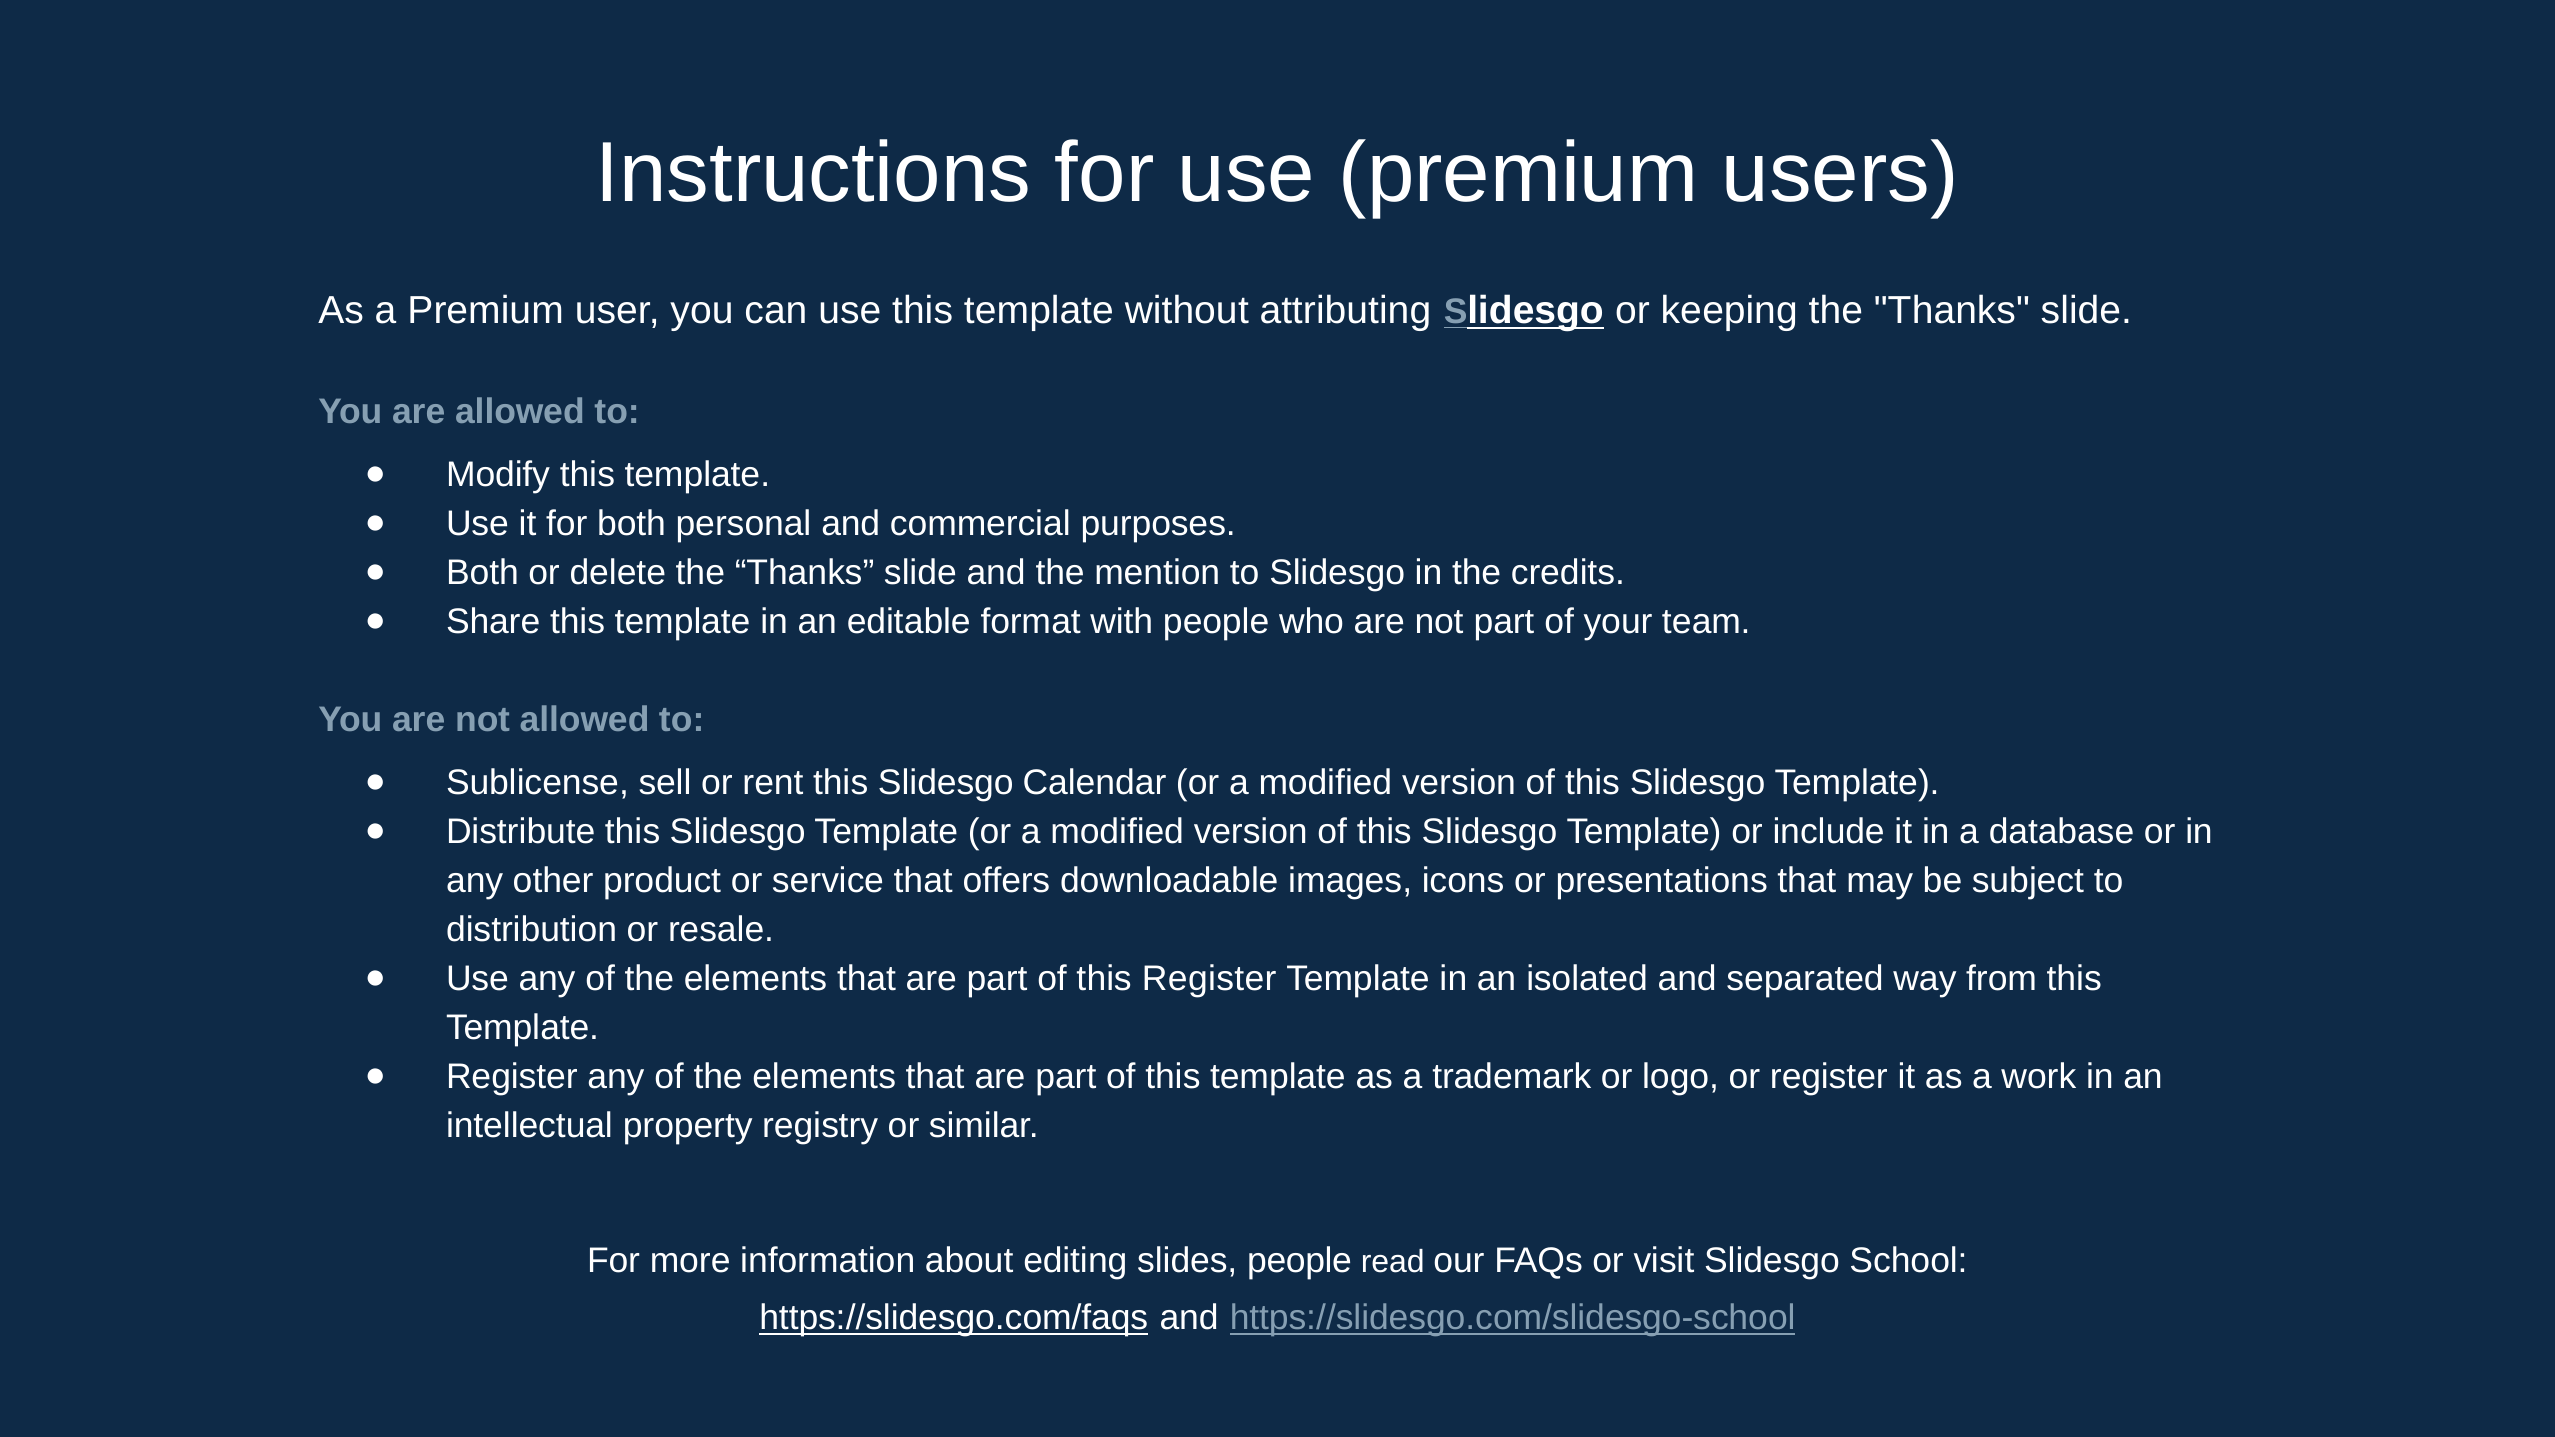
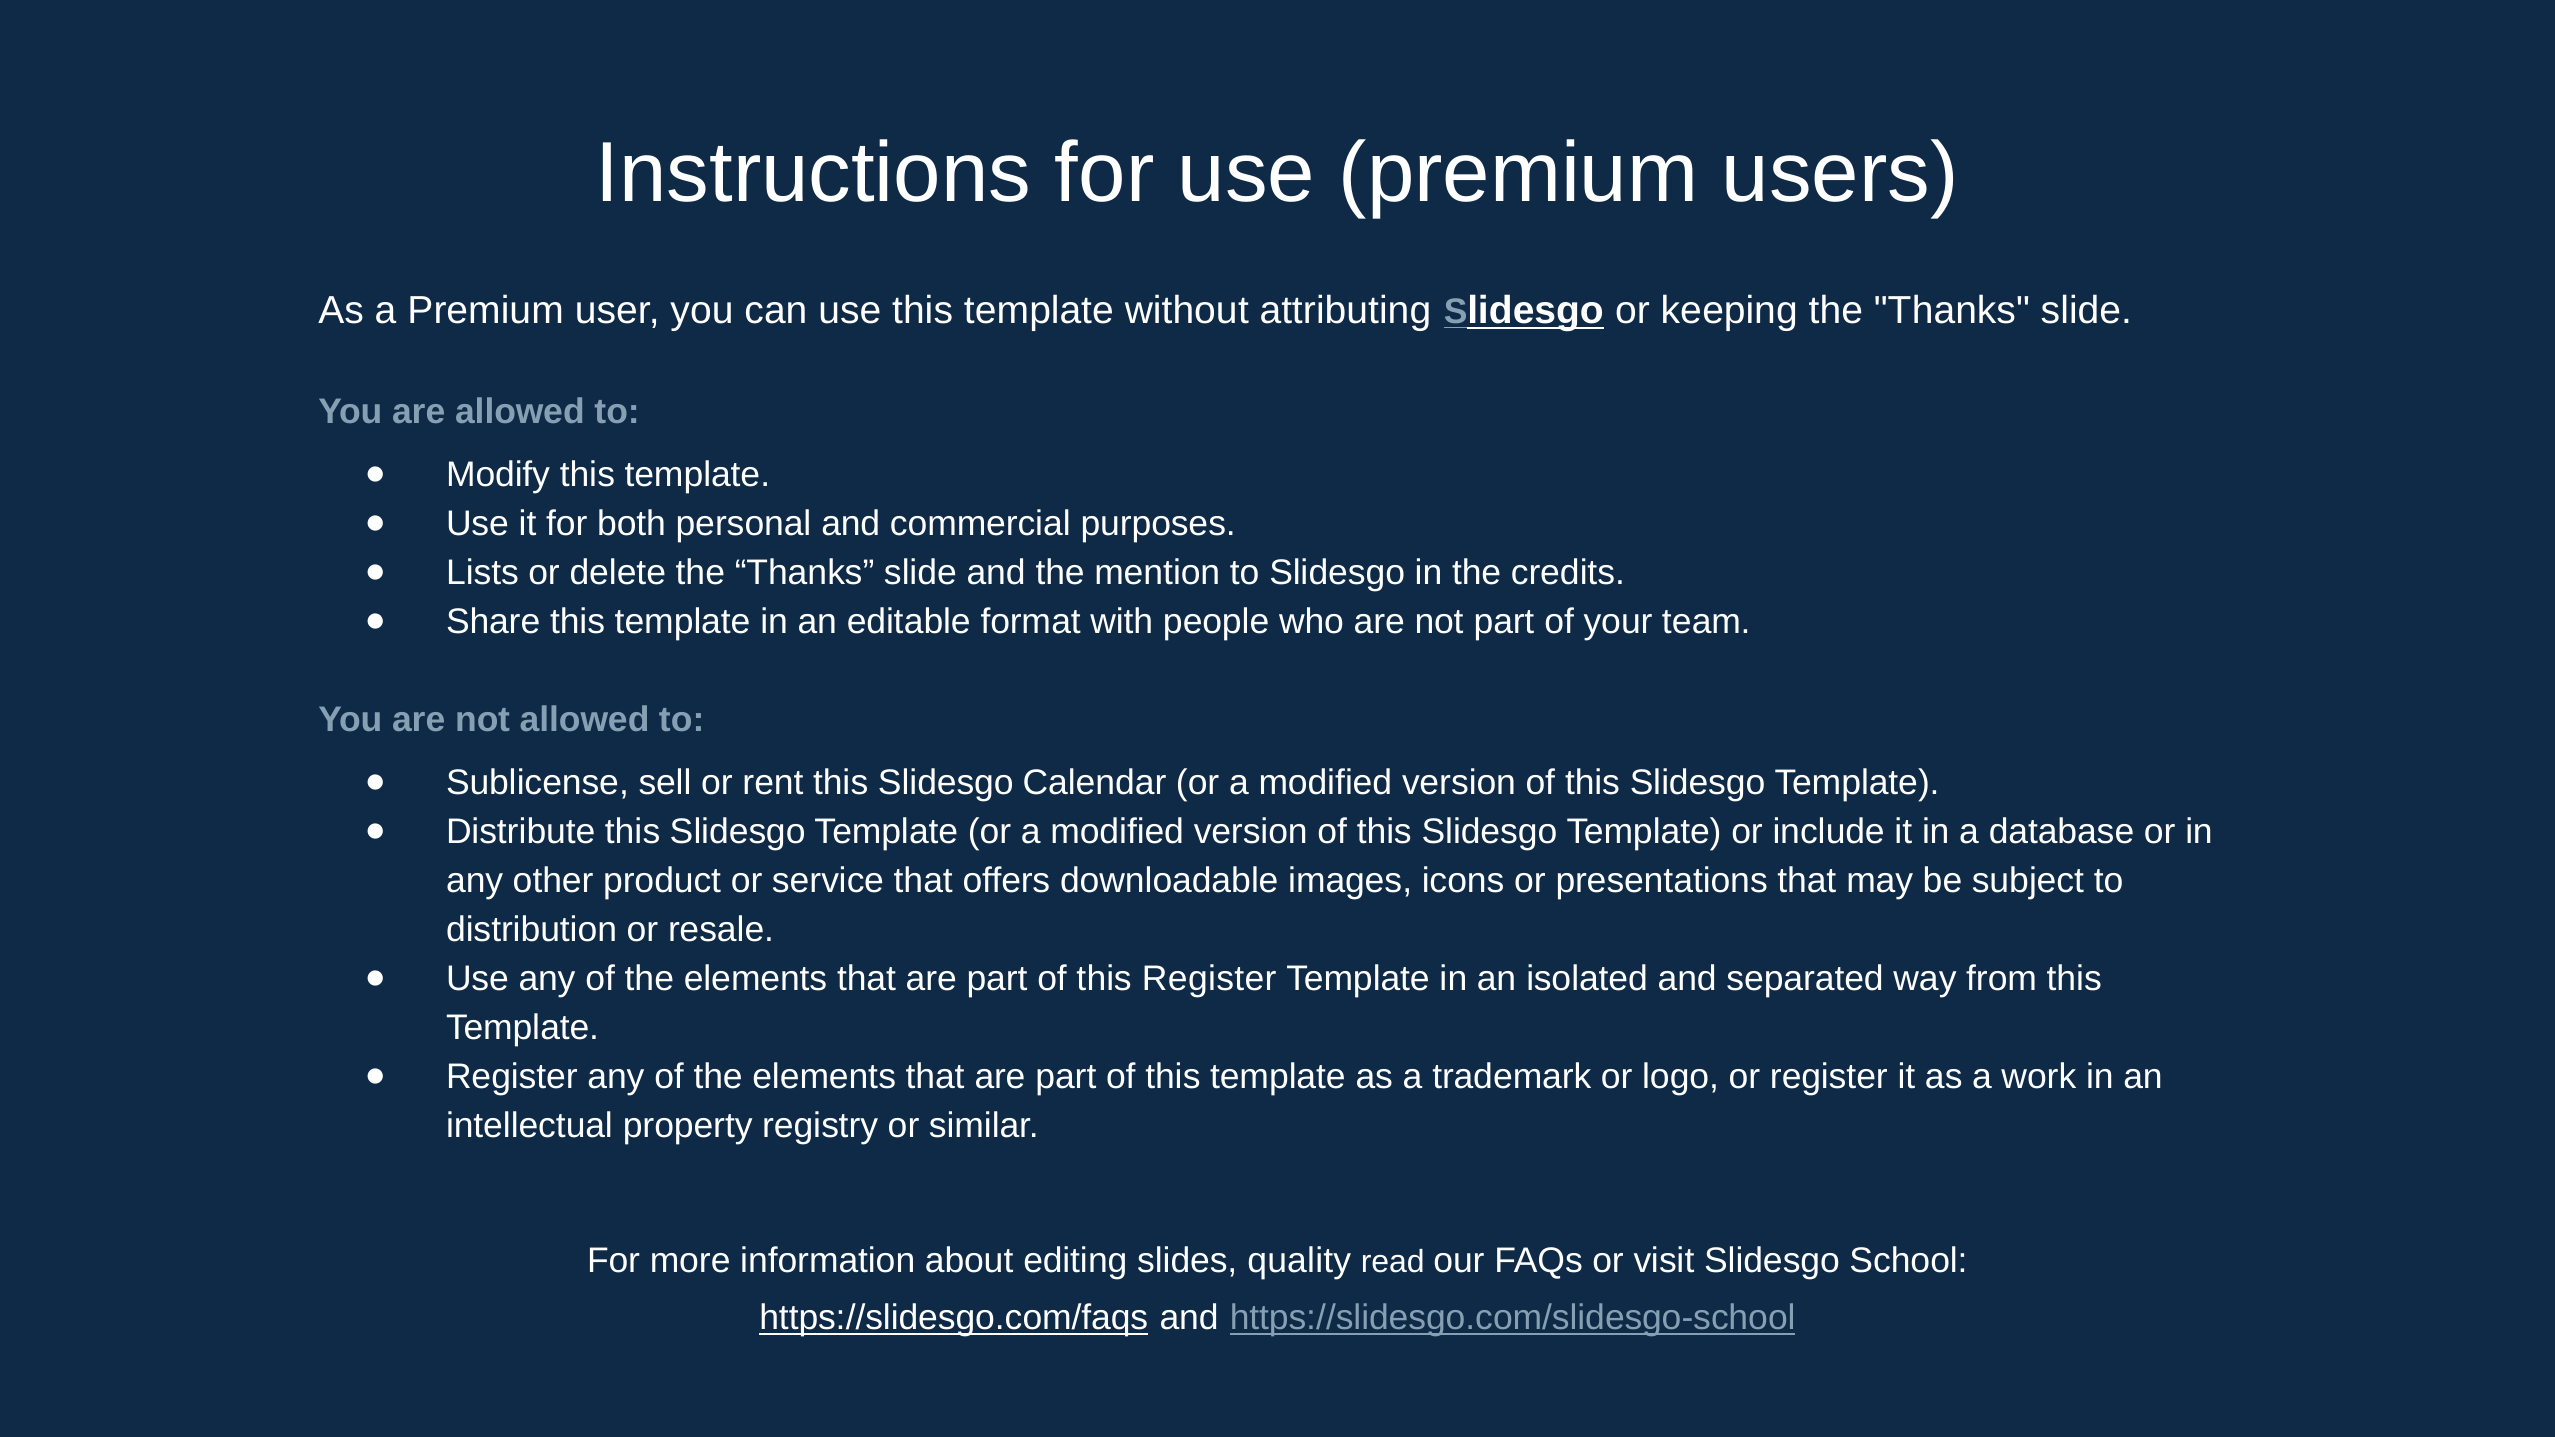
Both: Both -> Lists (482, 573)
slides people: people -> quality (1299, 1261)
